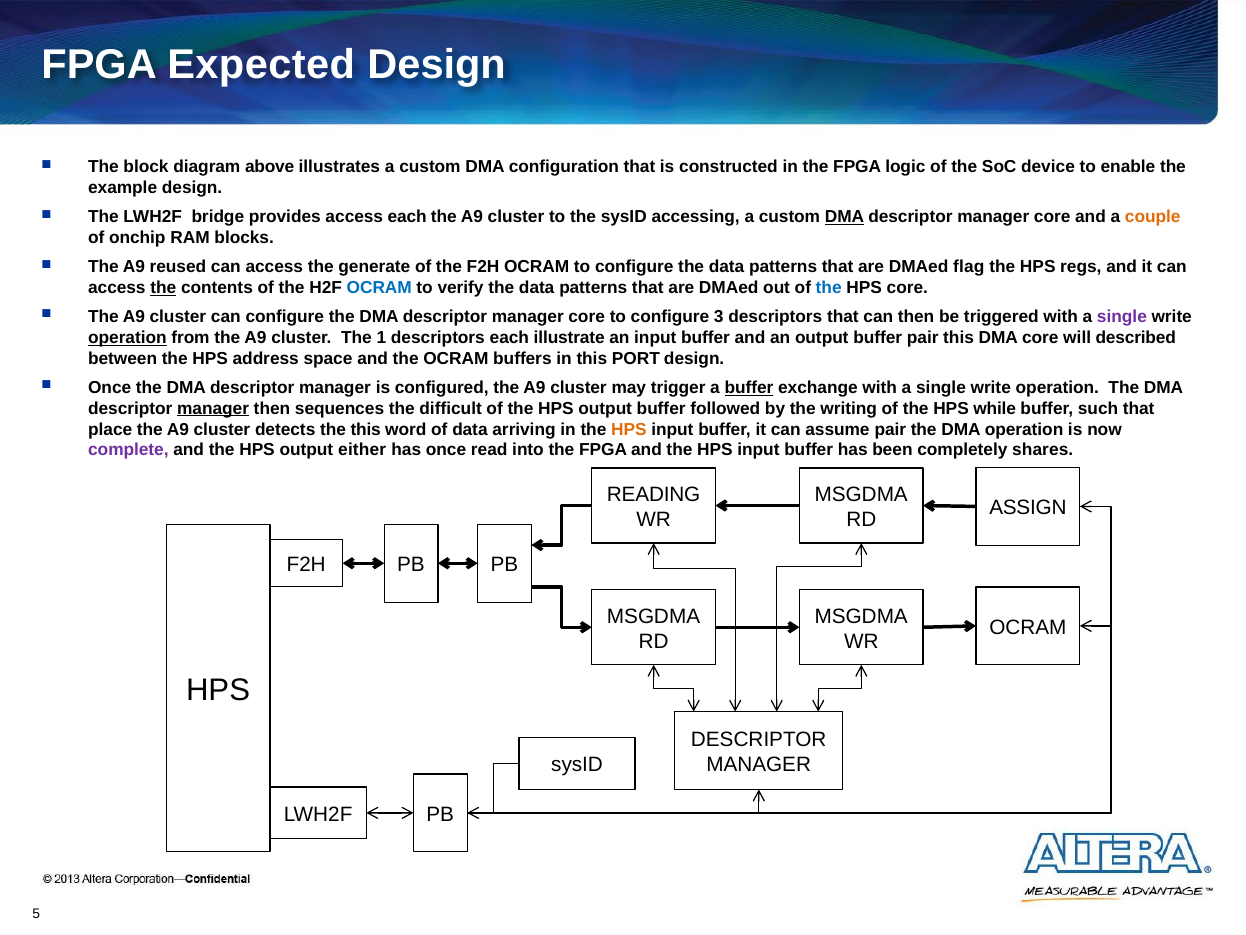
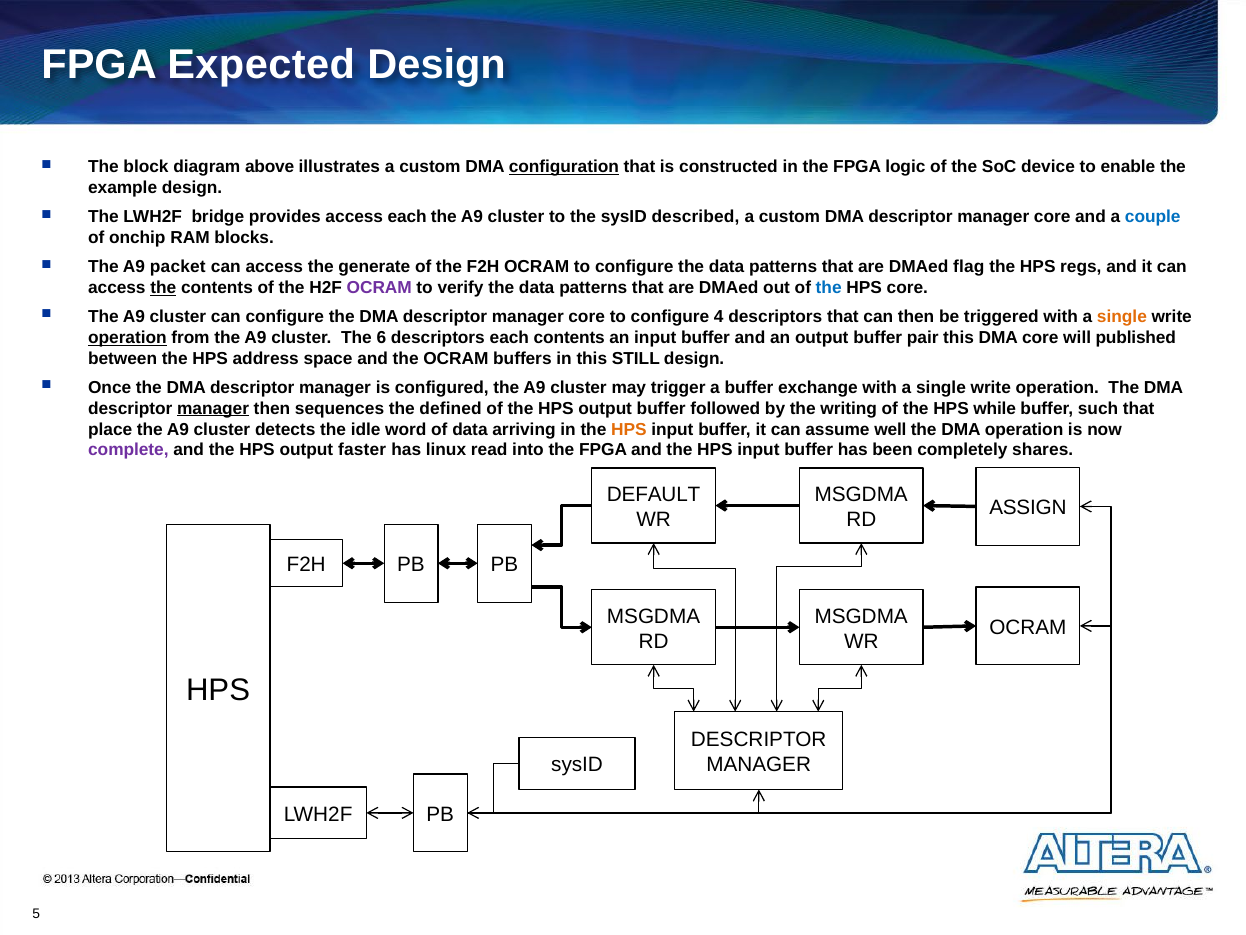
configuration underline: none -> present (564, 167)
accessing: accessing -> described (695, 217)
DMA underline: present -> none (845, 217)
couple colour: orange -> blue (1153, 217)
reused: reused -> packet (178, 267)
OCRAM colour: blue -> purple (379, 288)
3: 3 -> 4 (719, 317)
single colour: purple -> orange (1122, 317)
1: 1 -> 6 (381, 338)
each illustrate: illustrate -> contents (569, 338)
described: described -> published (1136, 338)
PORT: PORT -> STILL (636, 358)
buffer underline: present -> none (749, 387)
difficult: difficult -> defined (451, 408)
the this: this -> idle (366, 429)
assume pair: pair -> well (890, 429)
either: either -> faster (362, 450)
has once: once -> linux (446, 450)
READING: READING -> DEFAULT (654, 494)
